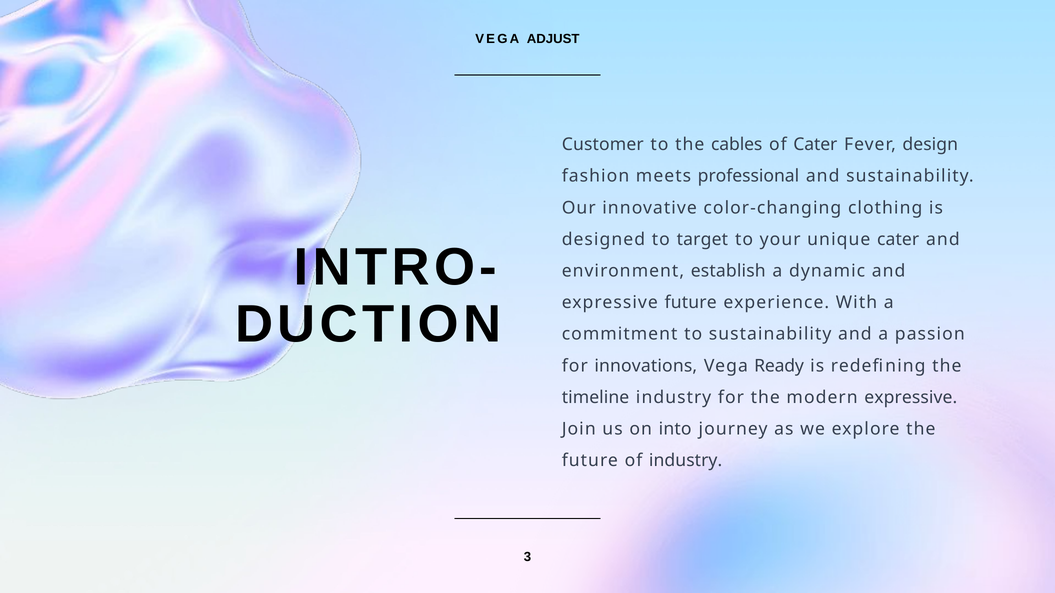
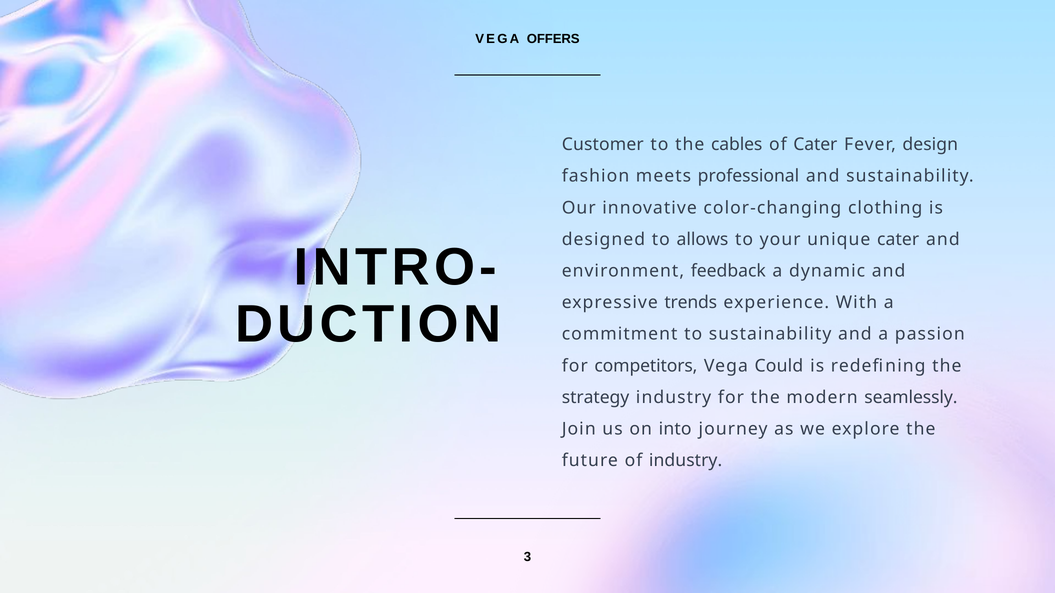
ADJUST: ADJUST -> OFFERS (553, 39)
target: target -> allows (702, 240)
establish: establish -> feedback (728, 271)
expressive future: future -> trends (691, 303)
innovations: innovations -> competitors (646, 366)
Ready: Ready -> Could (779, 366)
timeline: timeline -> strategy (596, 398)
modern expressive: expressive -> seamlessly (911, 398)
